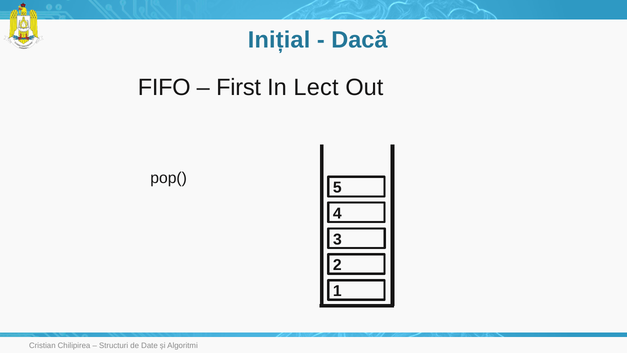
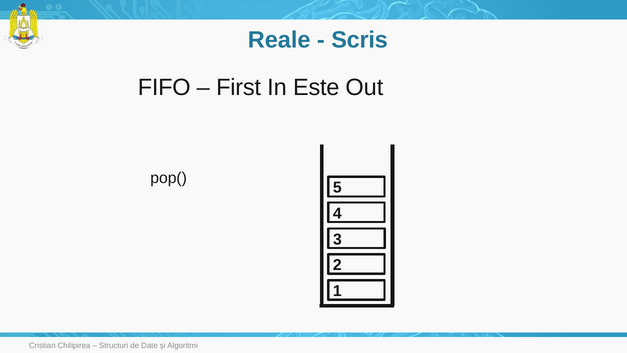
Inițial: Inițial -> Reale (279, 40)
Dacă: Dacă -> Scris (360, 40)
Lect: Lect -> Este (316, 87)
